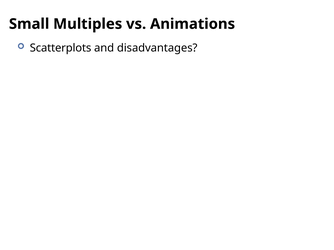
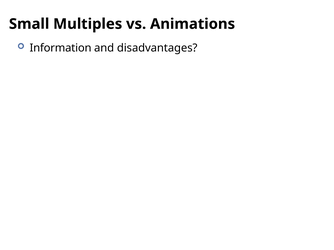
Scatterplots: Scatterplots -> Information (61, 48)
